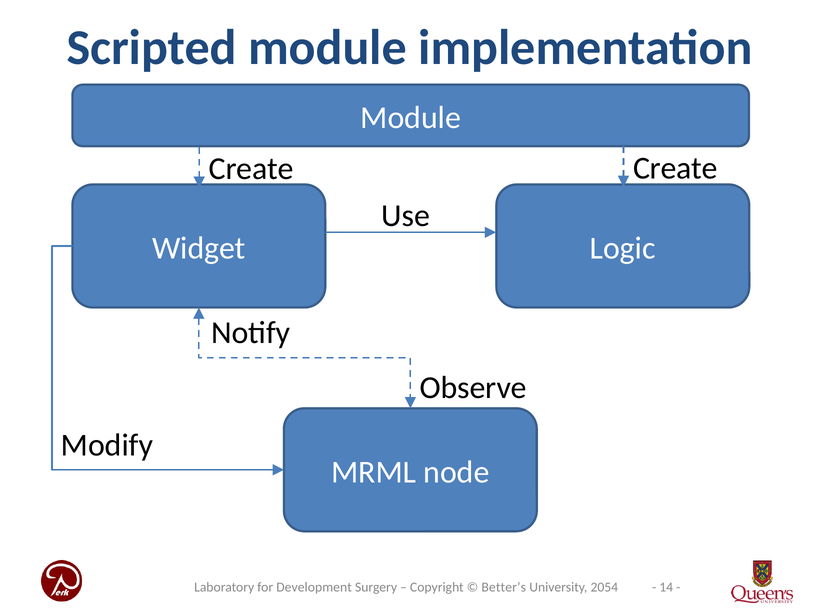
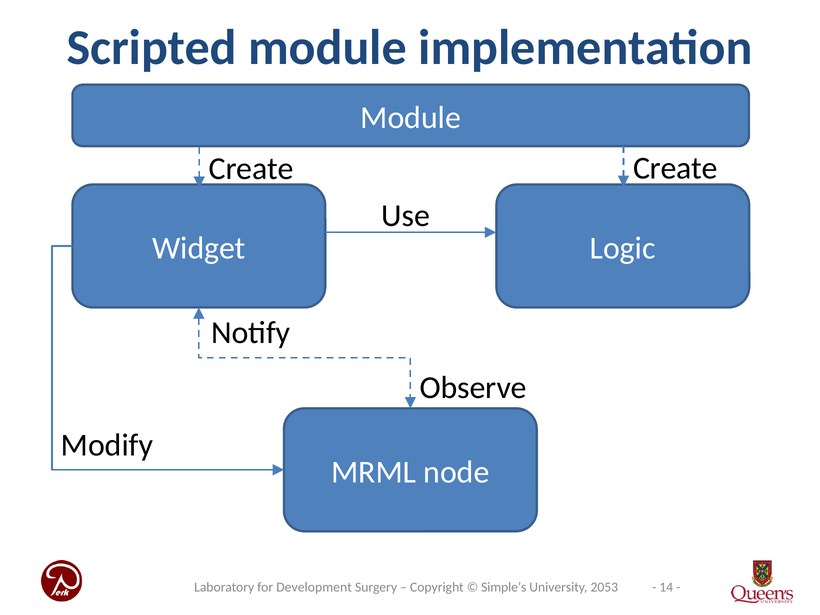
Better’s: Better’s -> Simple’s (504, 587)
2054: 2054 -> 2053 (604, 587)
